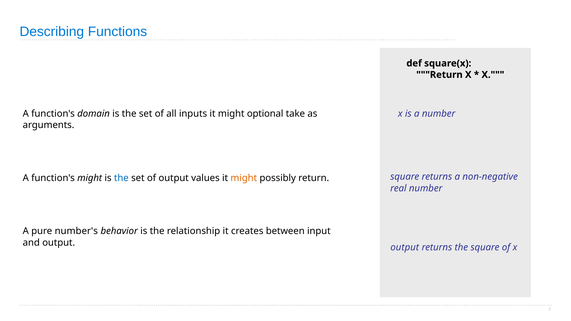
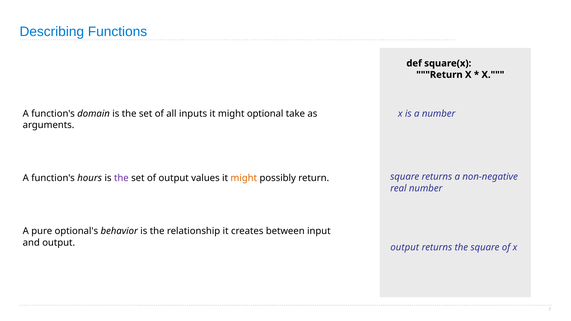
function's might: might -> hours (90, 178)
the colour: blue -> purple (121, 178)
number's: number's -> optional's (76, 231)
